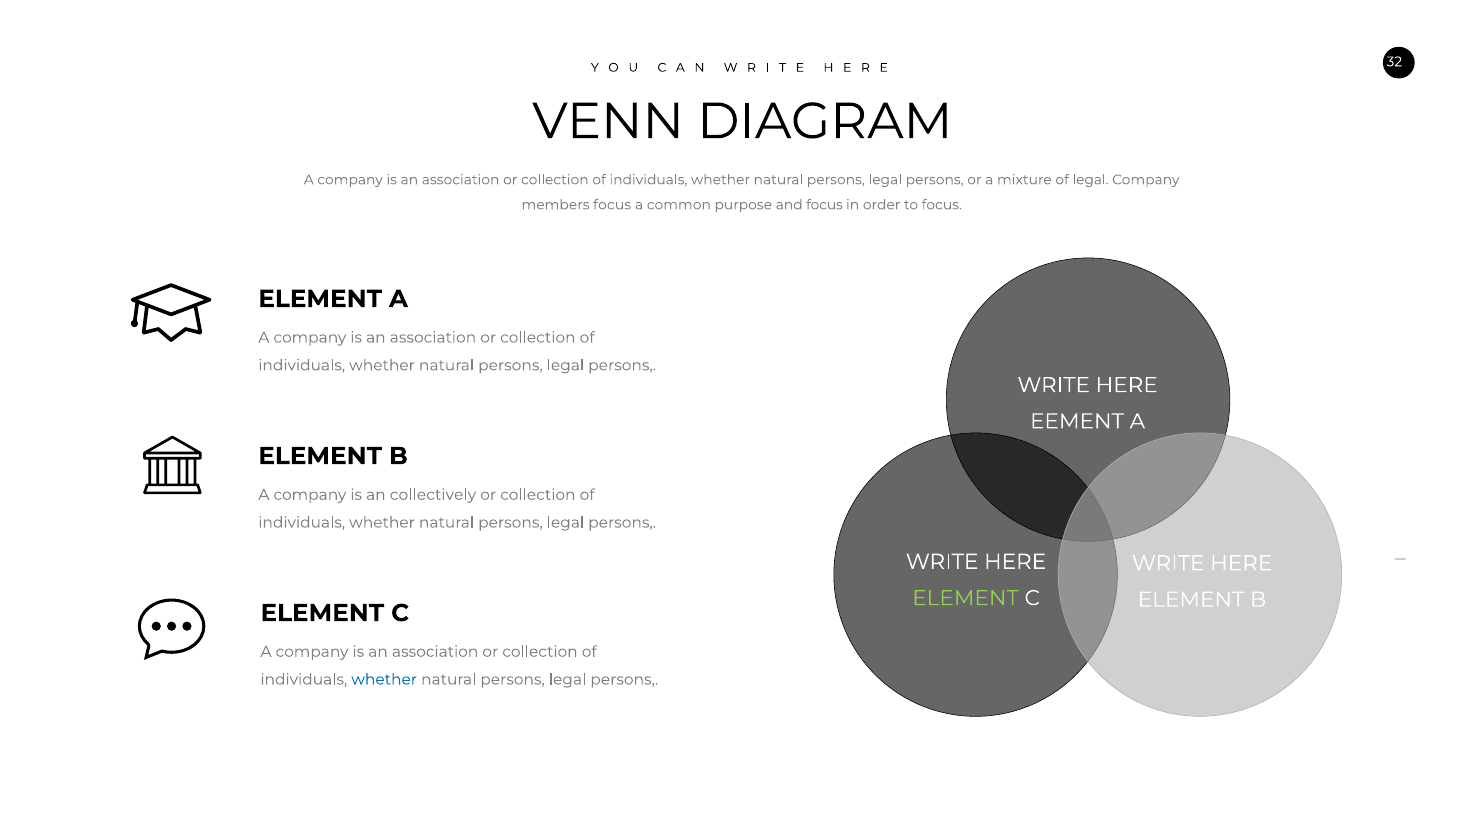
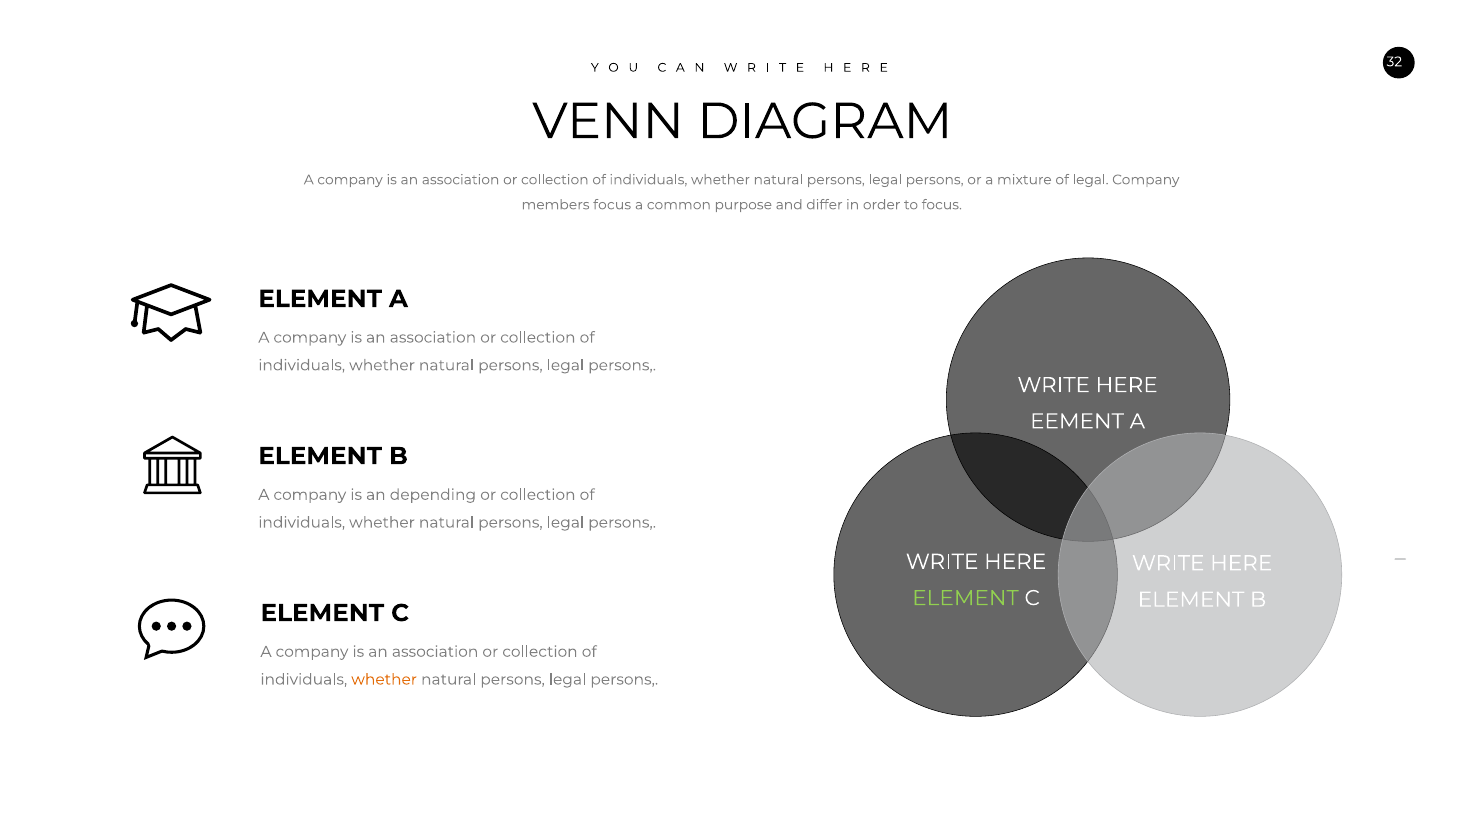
and focus: focus -> differ (824, 205)
collectively: collectively -> depending (433, 495)
whether colour: blue -> orange (384, 680)
